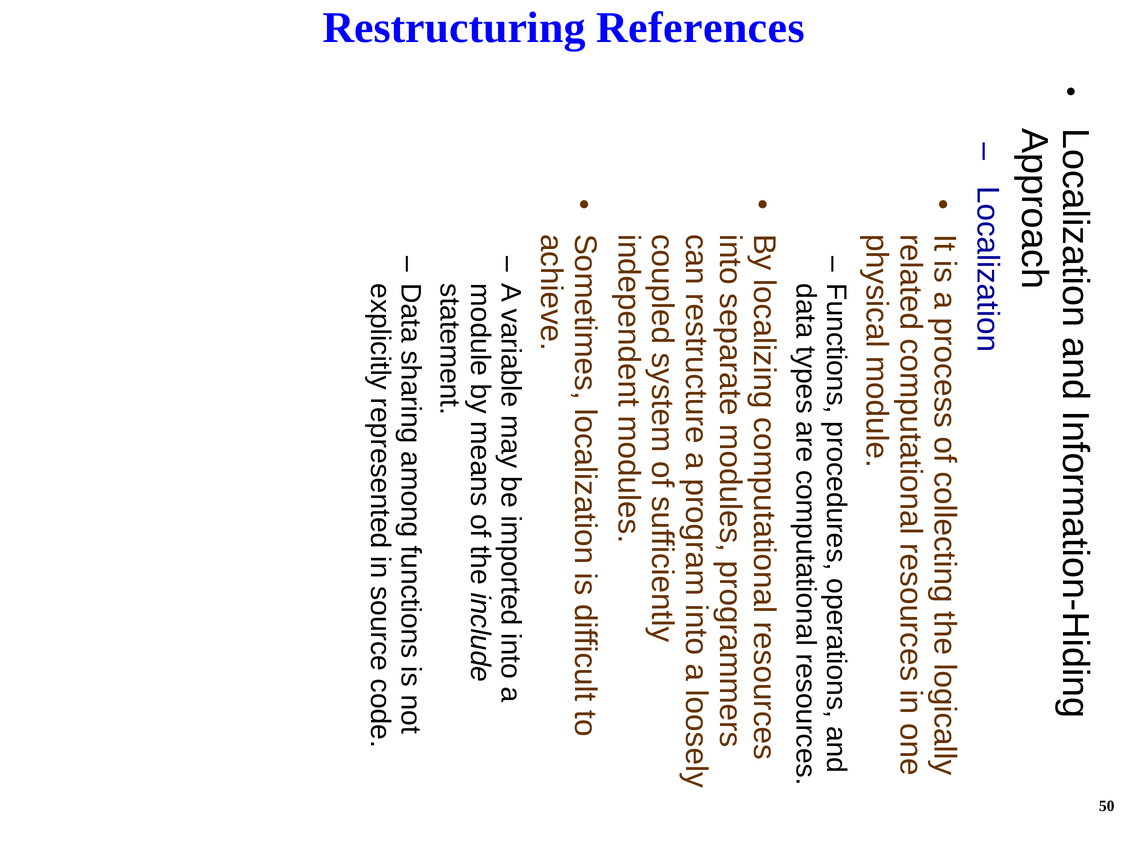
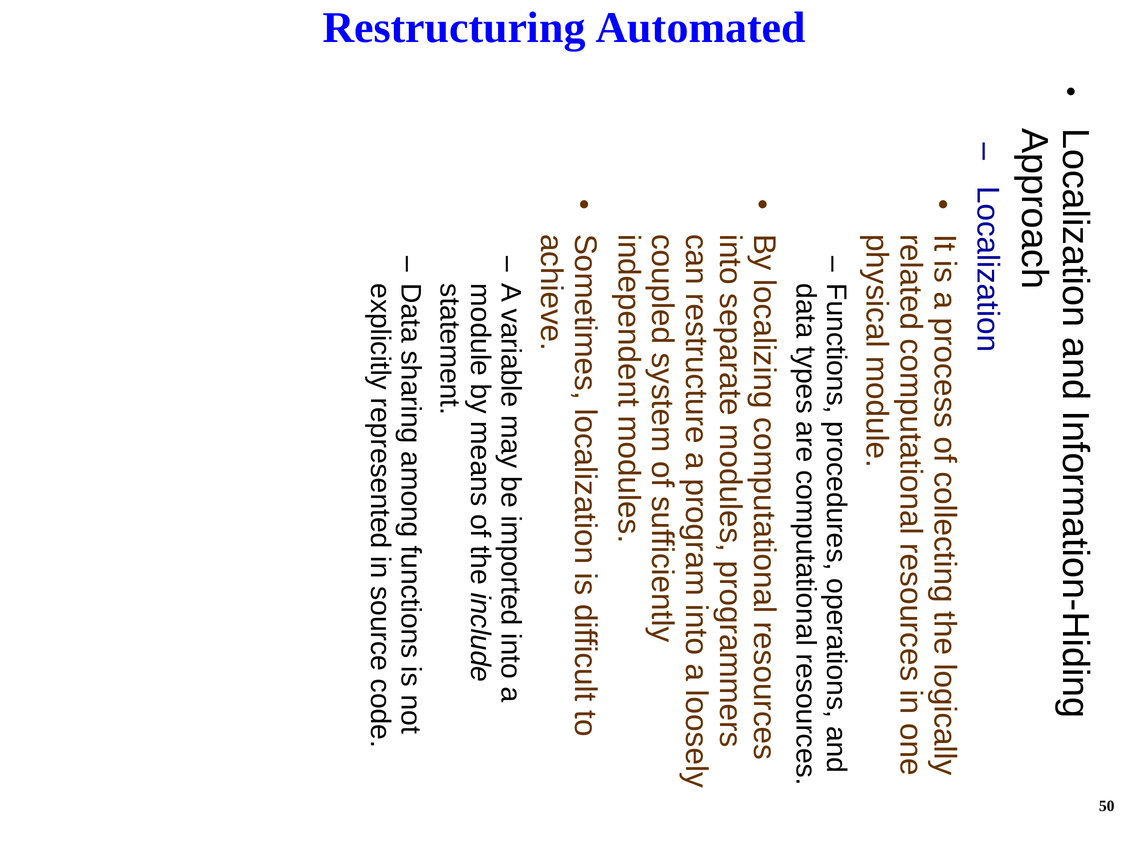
References: References -> Automated (701, 28)
